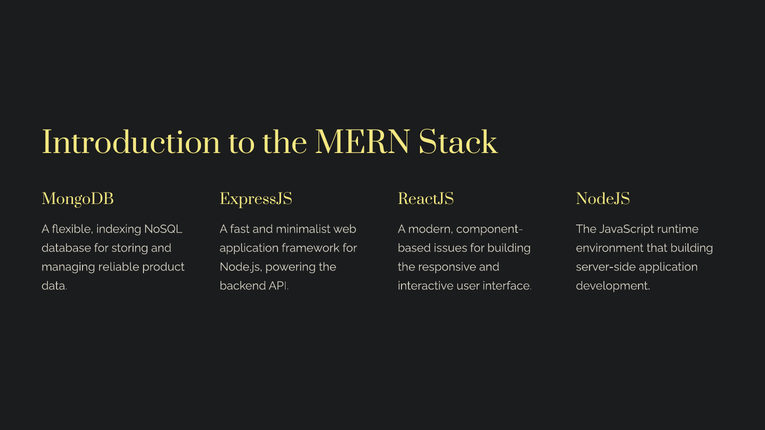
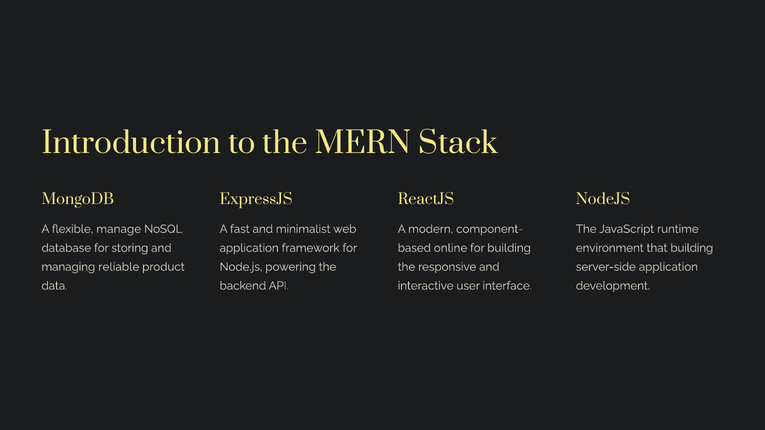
indexing: indexing -> manage (119, 229)
issues: issues -> online (451, 248)
